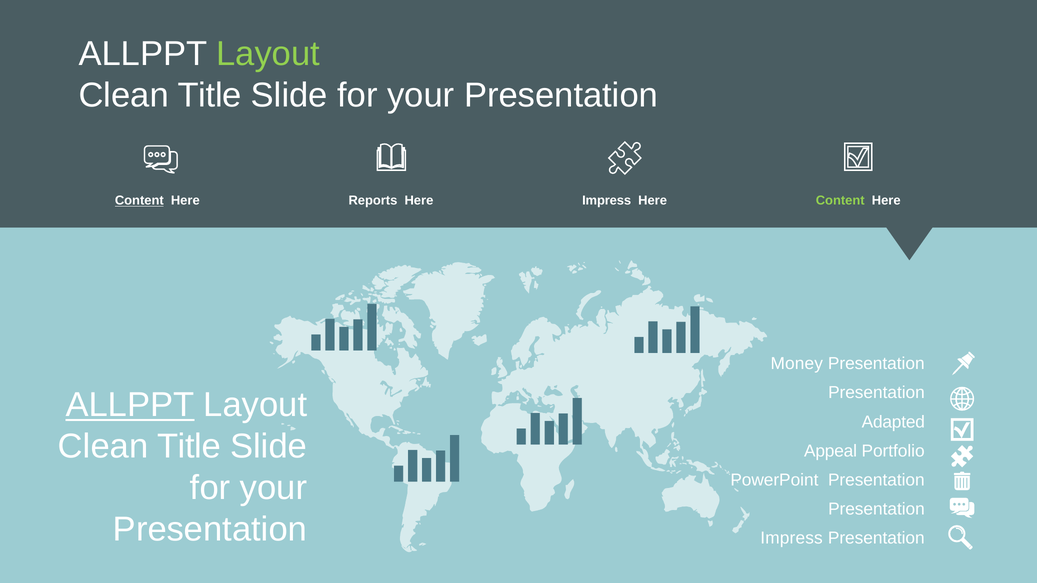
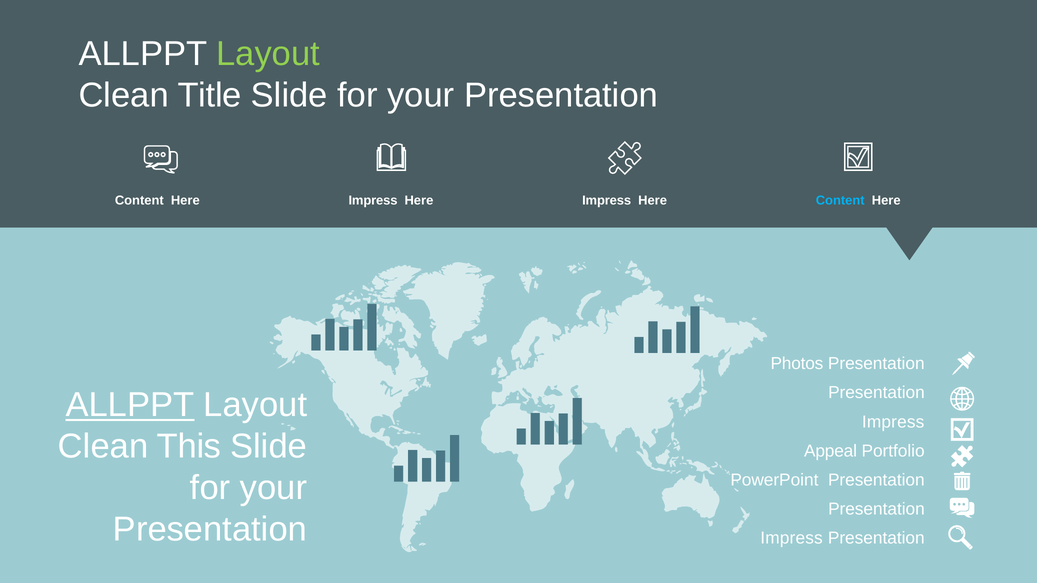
Content underline: present -> none (139, 201)
Reports: Reports -> Impress (373, 201)
Content colour: light green -> light blue (840, 201)
Money: Money -> Photos (797, 364)
Adapted: Adapted -> Impress (893, 422)
Title: Title -> This (189, 447)
